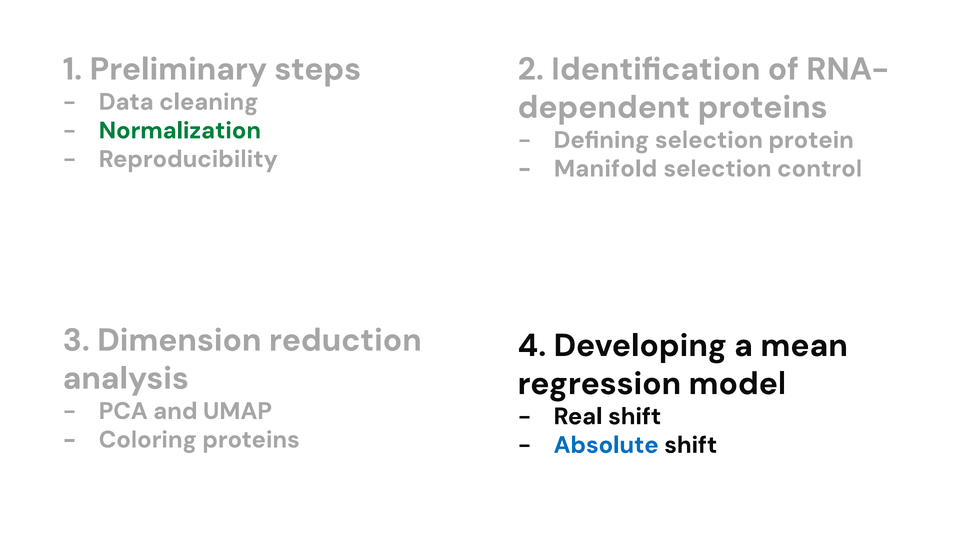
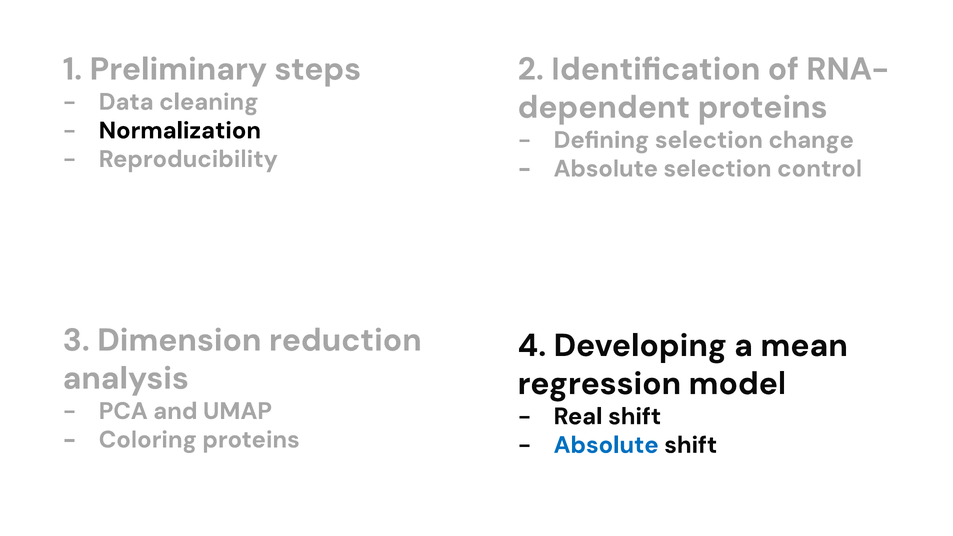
Normalization colour: green -> black (180, 130)
protein: protein -> change (811, 140)
Manifold: Manifold -> Absolute (606, 169)
